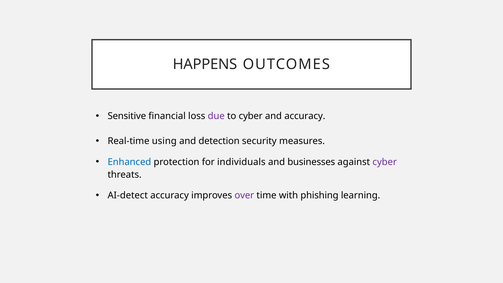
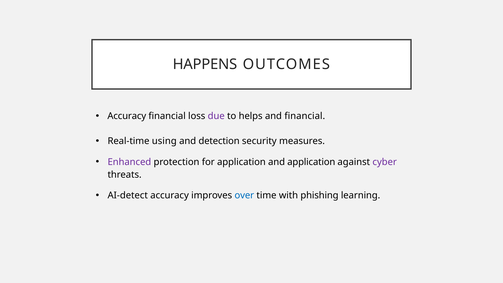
Sensitive: Sensitive -> Accuracy (127, 116)
to cyber: cyber -> helps (251, 116)
and accuracy: accuracy -> financial (305, 116)
Enhanced colour: blue -> purple (129, 162)
for individuals: individuals -> application (241, 162)
and businesses: businesses -> application (311, 162)
over colour: purple -> blue (244, 195)
